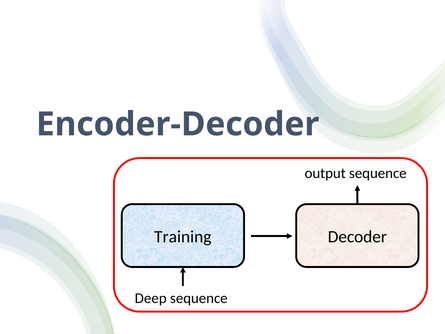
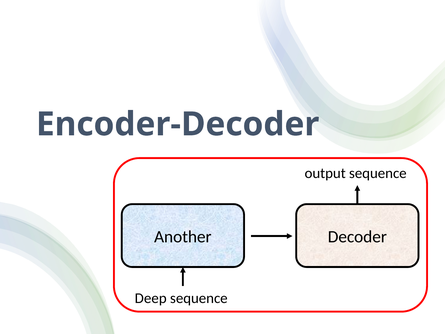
Training: Training -> Another (183, 237)
